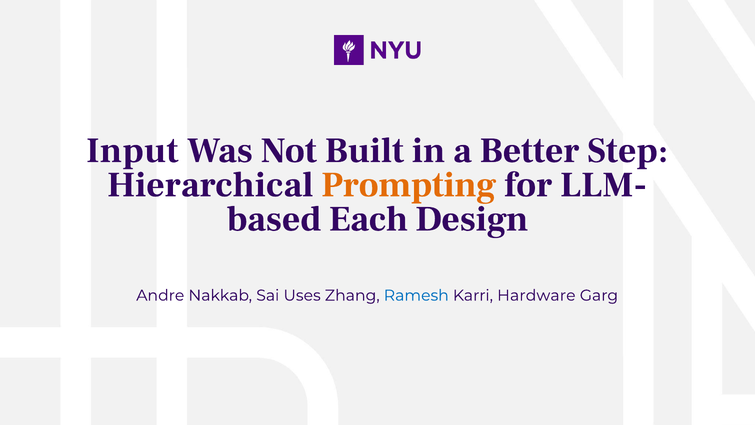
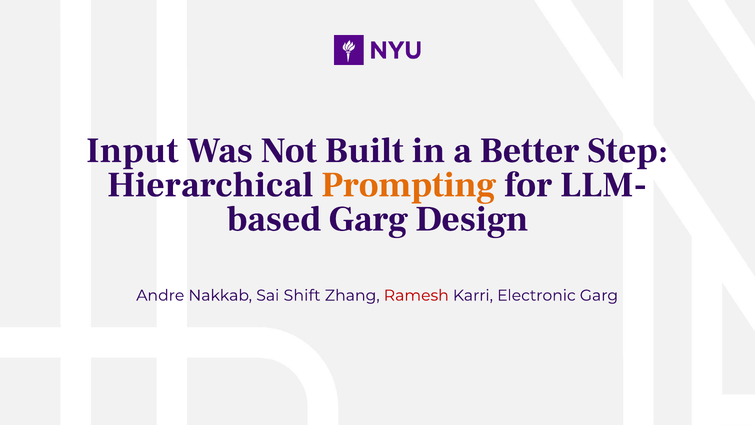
Each: Each -> Garg (368, 219)
Uses: Uses -> Shift (302, 295)
Ramesh colour: blue -> red (416, 295)
Hardware: Hardware -> Electronic (536, 295)
